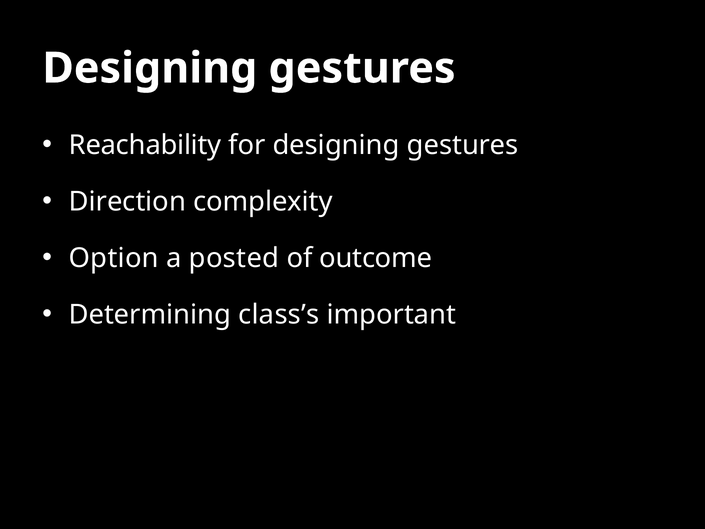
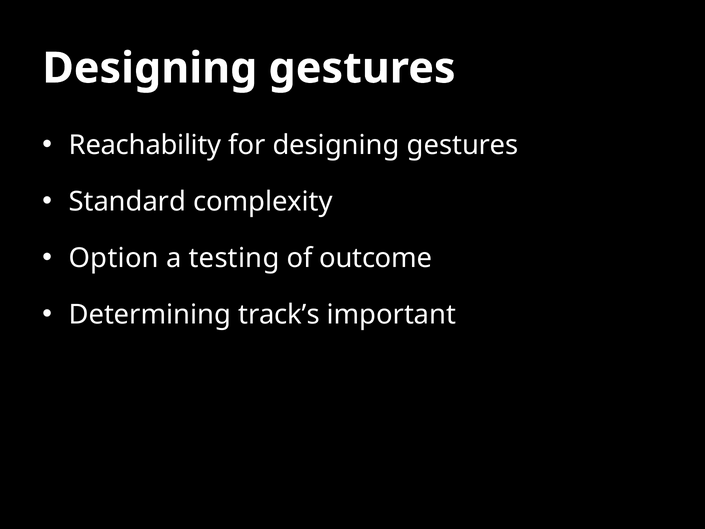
Direction: Direction -> Standard (127, 202)
posted: posted -> testing (234, 258)
class’s: class’s -> track’s (279, 315)
